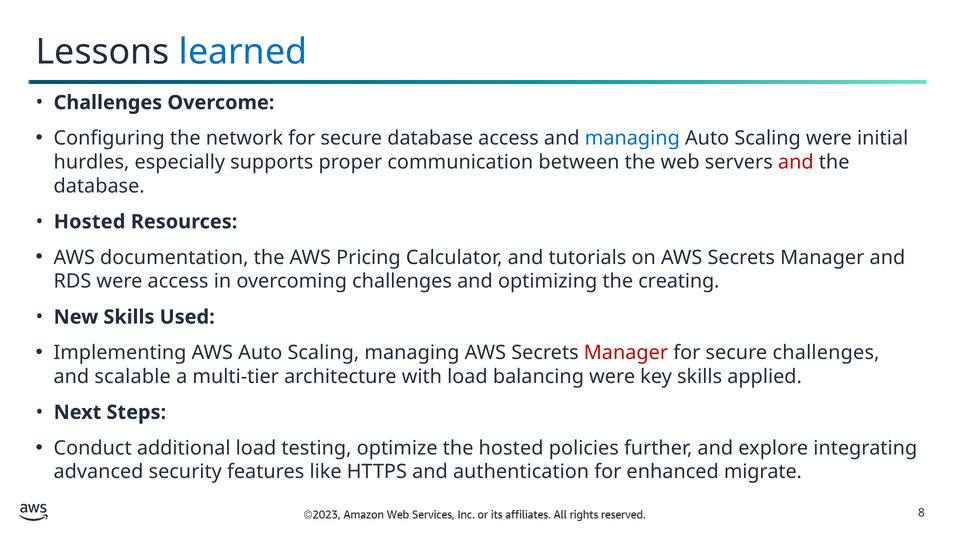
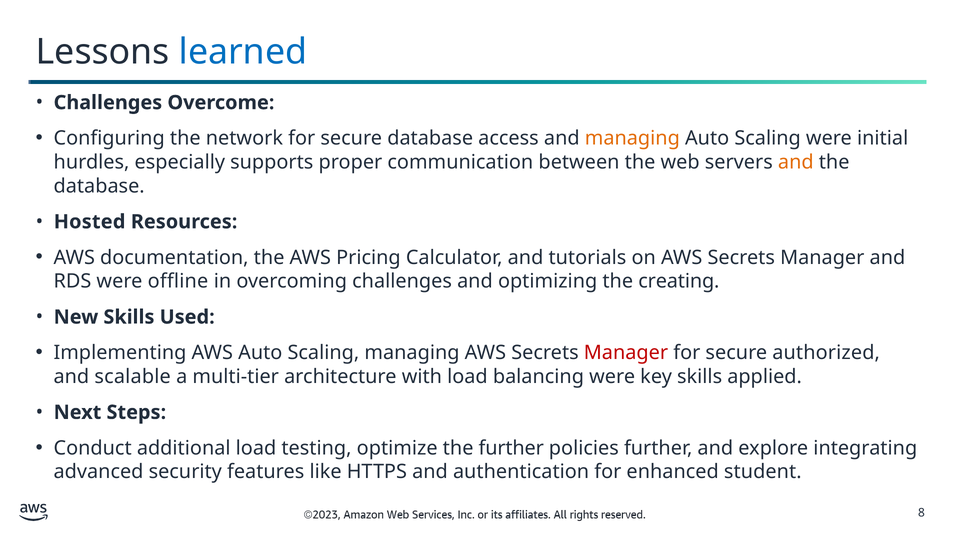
managing colour: blue -> orange (632, 138)
and colour: red -> orange (796, 162)
were access: access -> offline (178, 281)
secure challenges: challenges -> authorized (826, 353)
the hosted: hosted -> further (511, 448)
migrate: migrate -> student (763, 472)
